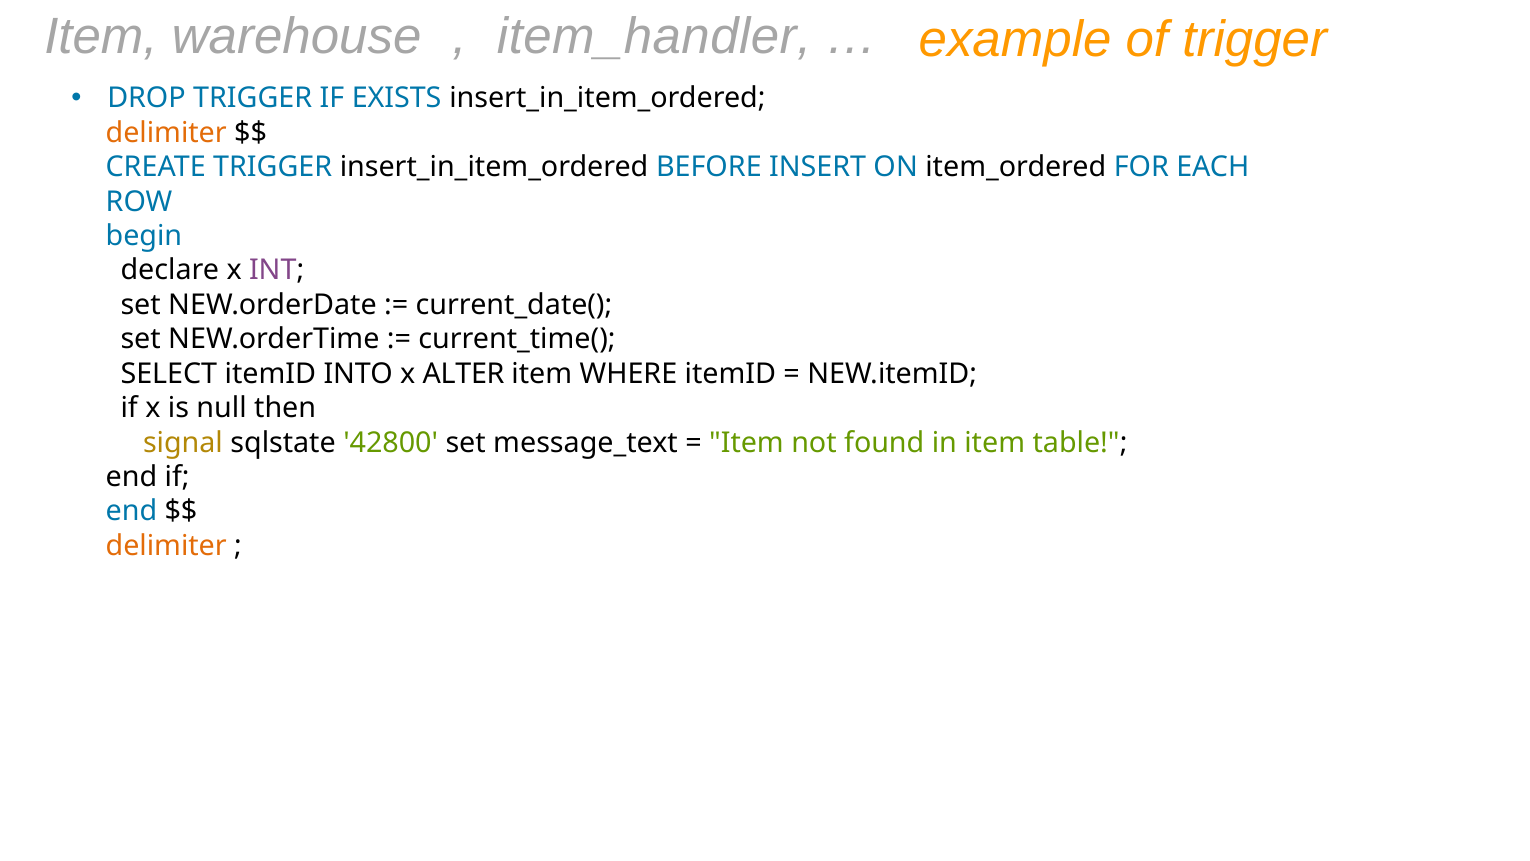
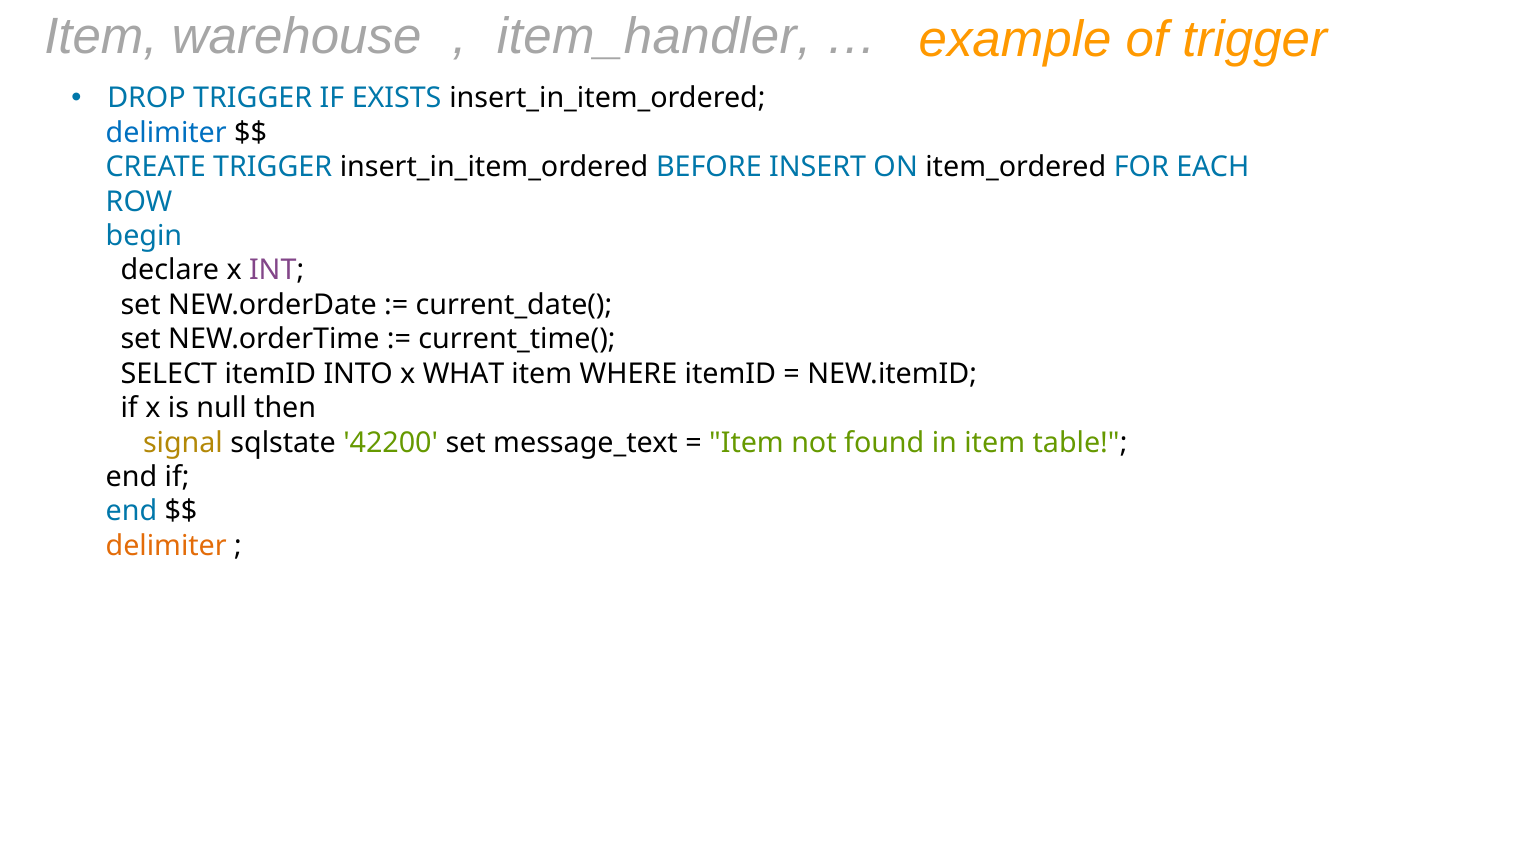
delimiter colour: orange -> blue (166, 133)
ALTER: ALTER -> WHAT (464, 374)
42800: 42800 -> 42200 (391, 442)
